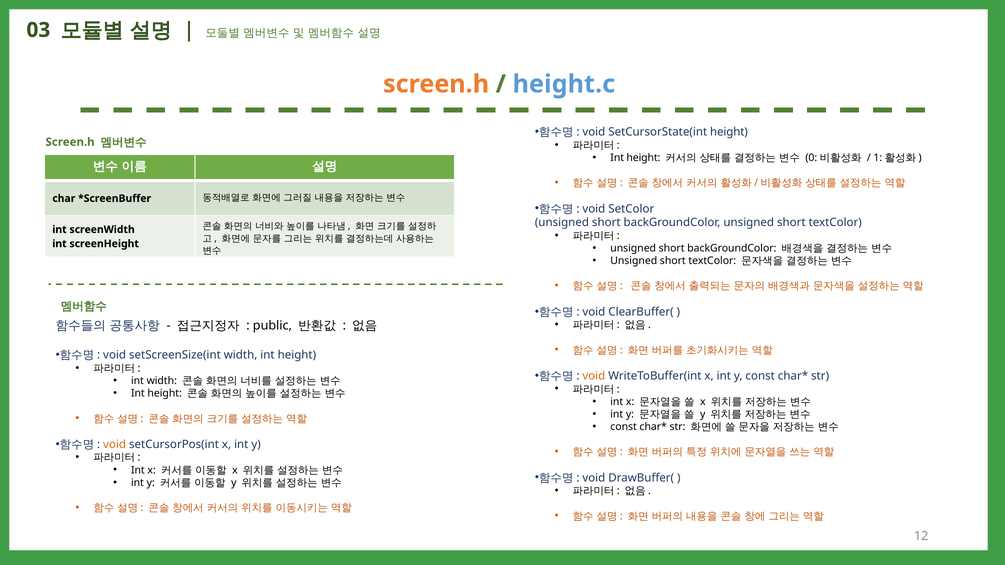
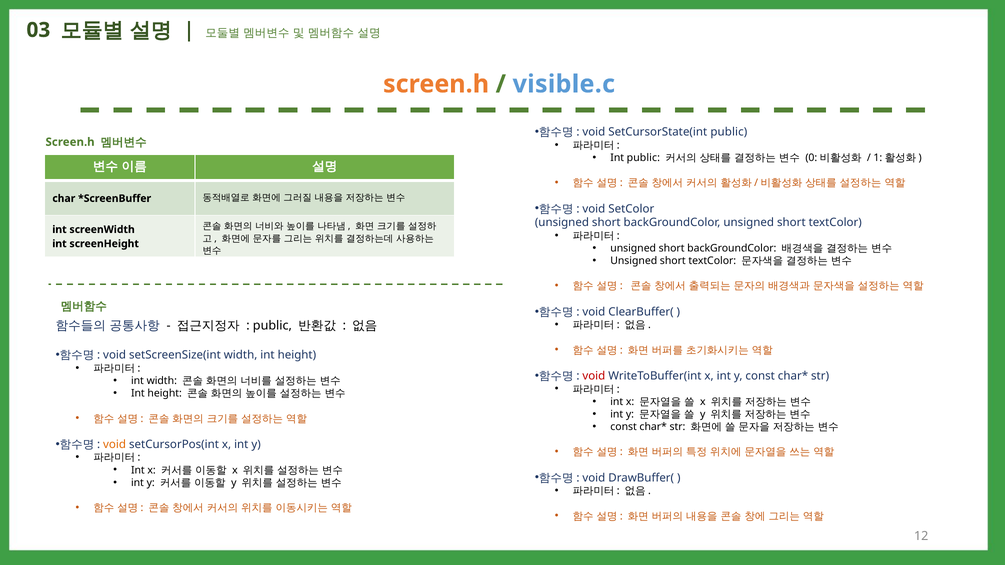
height.c: height.c -> visible.c (564, 84)
SetCursorState(int height: height -> public (729, 132)
height: height -> public (643, 158)
void colour: orange -> red (594, 376)
